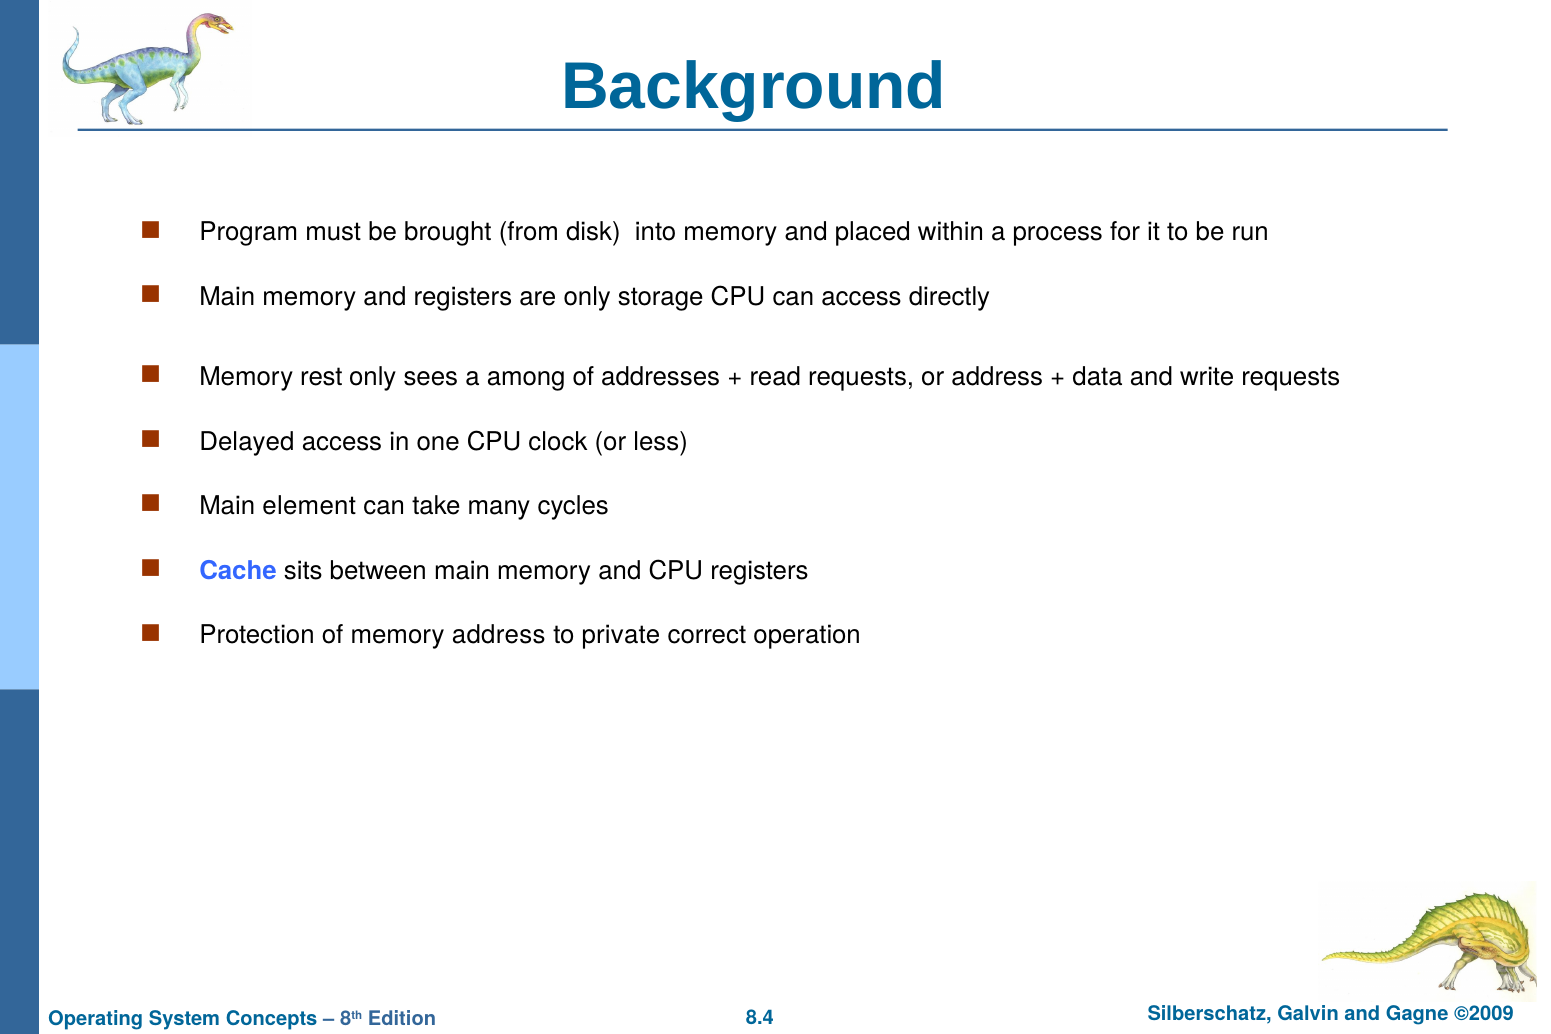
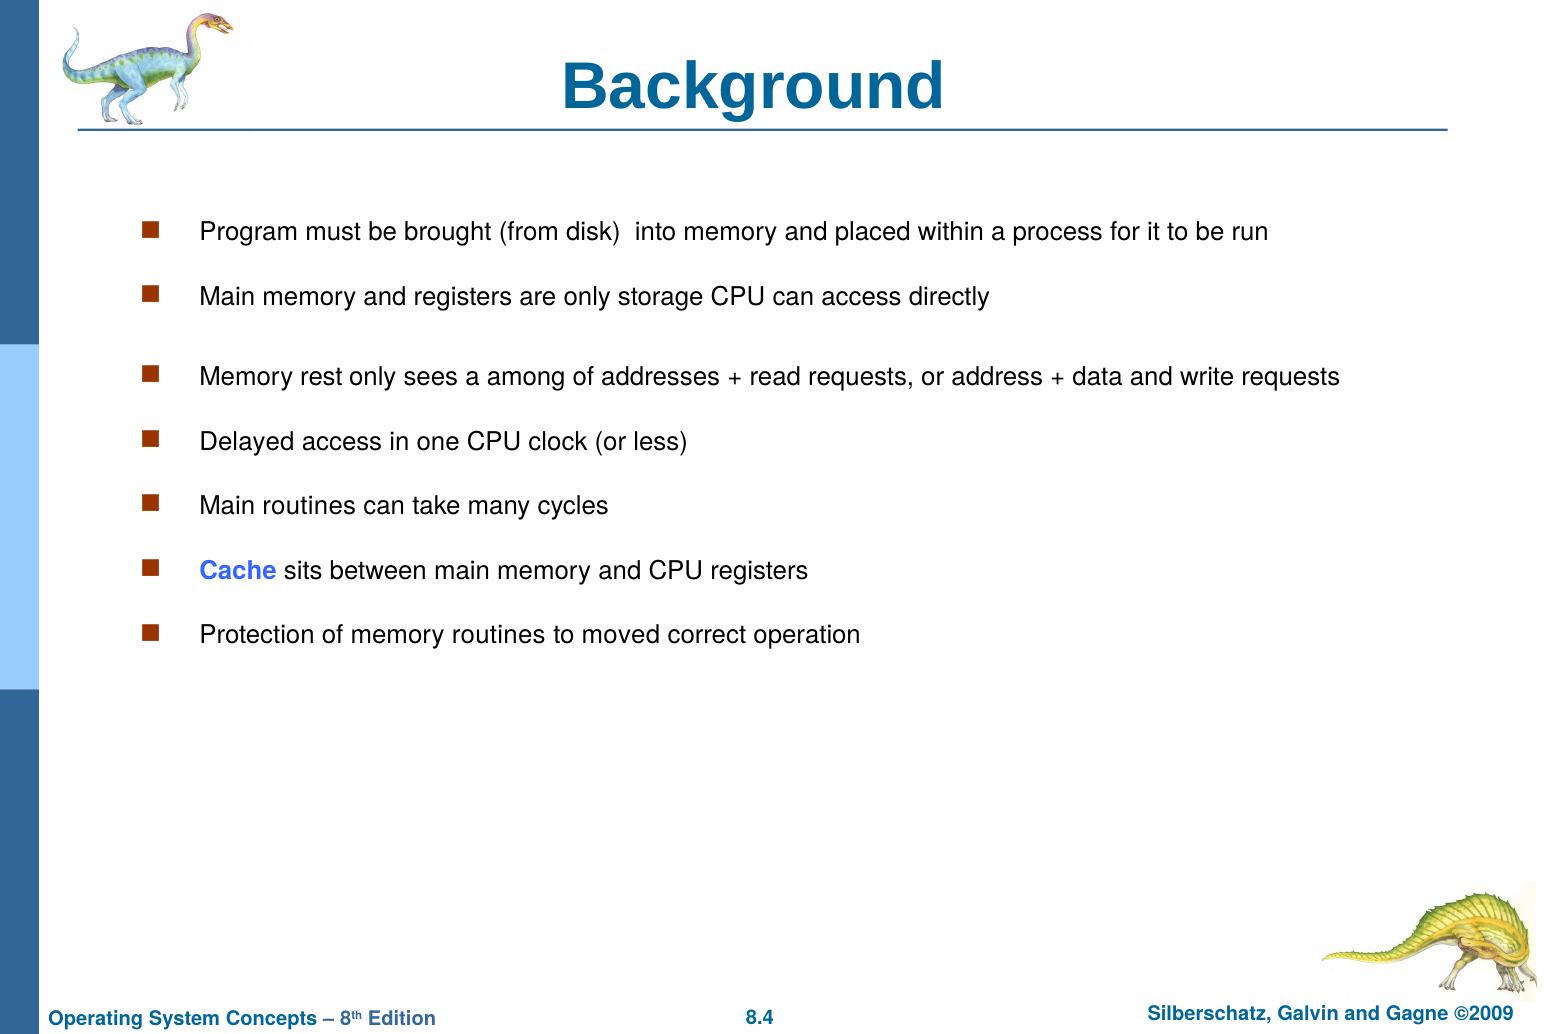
Main element: element -> routines (309, 506)
memory address: address -> routines (499, 635)
private: private -> moved (621, 635)
